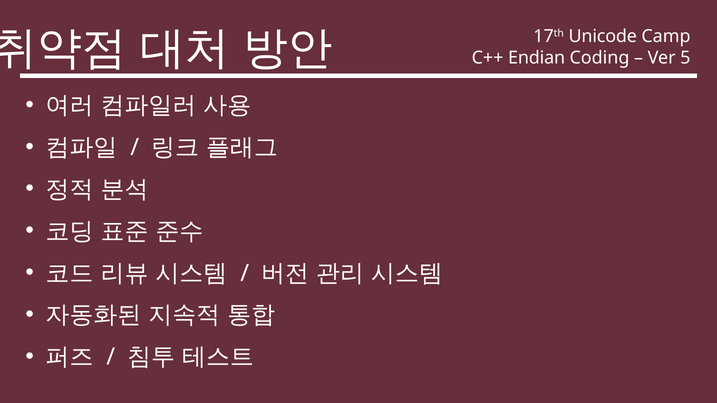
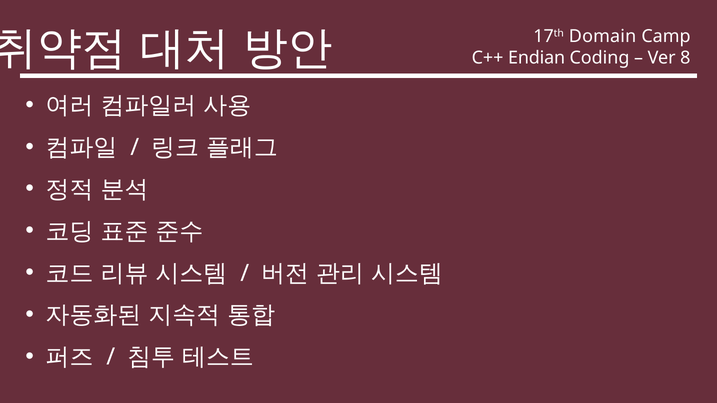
Unicode: Unicode -> Domain (603, 36)
5: 5 -> 8 (685, 58)
